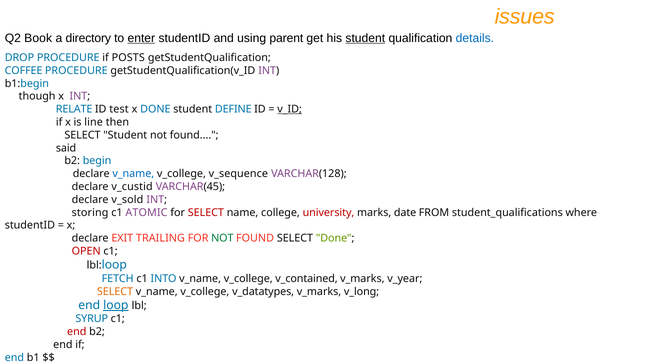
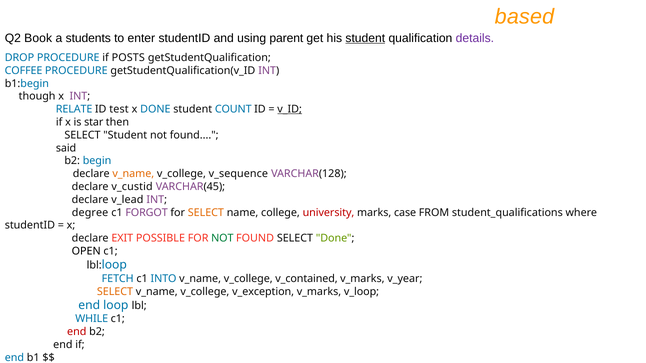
issues: issues -> based (524, 17)
directory: directory -> students (88, 38)
enter underline: present -> none (141, 38)
details colour: blue -> purple (475, 38)
DEFINE: DEFINE -> COUNT (233, 109)
line: line -> star (94, 122)
v_name colour: blue -> orange (133, 174)
v_sold: v_sold -> v_lead (127, 200)
storing: storing -> degree (90, 213)
ATOMIC: ATOMIC -> FORGOT (147, 213)
SELECT colour: red -> orange (206, 213)
date: date -> case (405, 213)
TRAILING: TRAILING -> POSSIBLE (160, 239)
OPEN colour: red -> black (86, 251)
v_datatypes: v_datatypes -> v_exception (263, 292)
v_long: v_long -> v_loop (362, 292)
loop underline: present -> none (116, 306)
SYRUP: SYRUP -> WHILE (92, 319)
